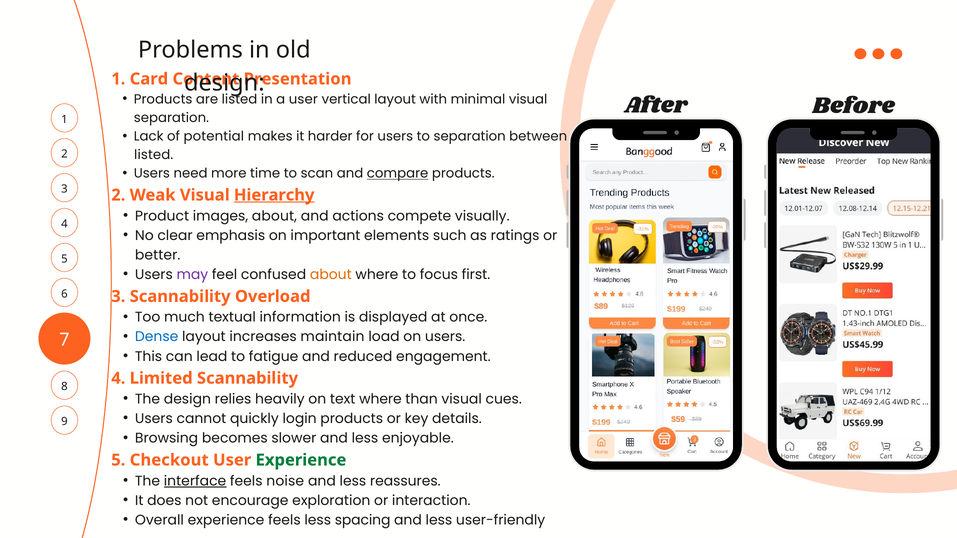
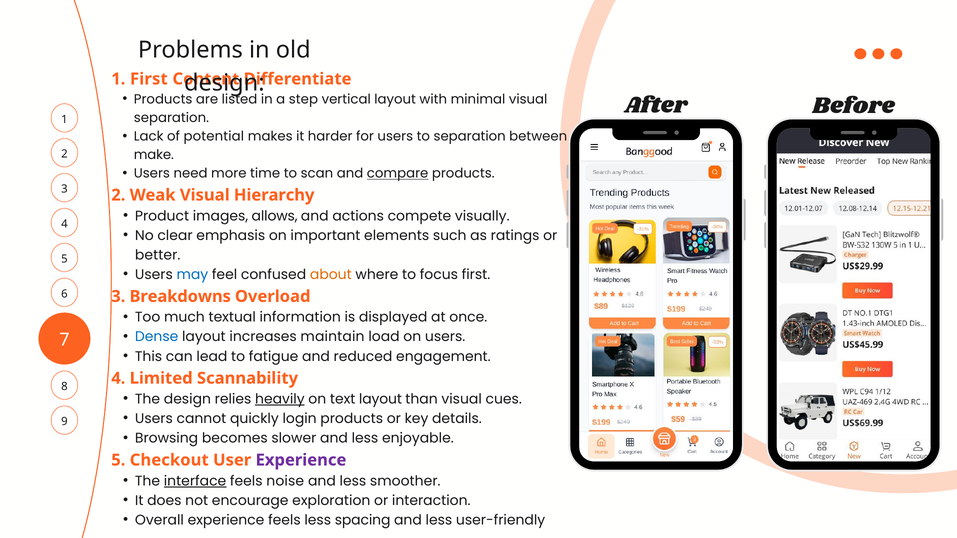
1 Card: Card -> First (149, 79)
Presentation: Presentation -> Differentiate (298, 79)
a user: user -> step (303, 99)
listed: listed -> make (154, 155)
Hierarchy underline: present -> none (274, 195)
images about: about -> allows (275, 216)
may colour: purple -> blue (192, 275)
3 Scannability: Scannability -> Breakdowns (180, 297)
heavily underline: none -> present (280, 399)
text where: where -> layout (380, 399)
Experience colour: green -> purple (301, 460)
reassures: reassures -> smoother (405, 481)
